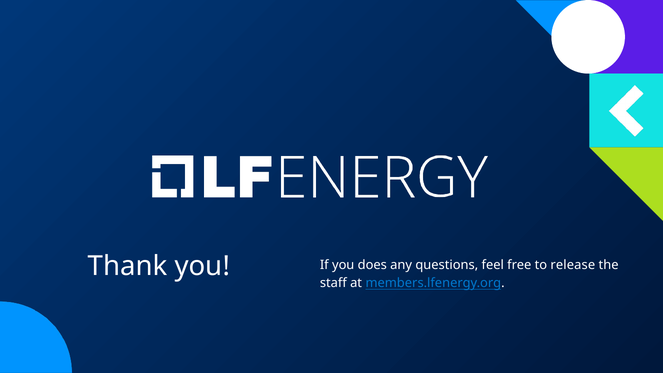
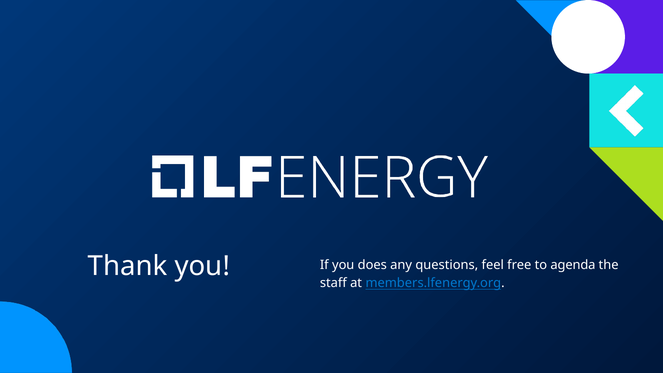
release: release -> agenda (573, 265)
